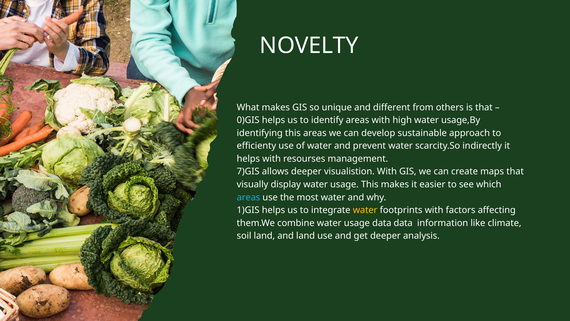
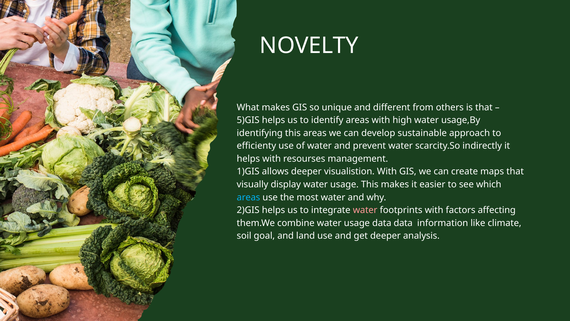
0)GIS: 0)GIS -> 5)GIS (248, 120)
7)GIS: 7)GIS -> 1)GIS (248, 171)
1)GIS: 1)GIS -> 2)GIS (248, 210)
water colour: yellow -> pink (365, 210)
soil land: land -> goal (264, 236)
